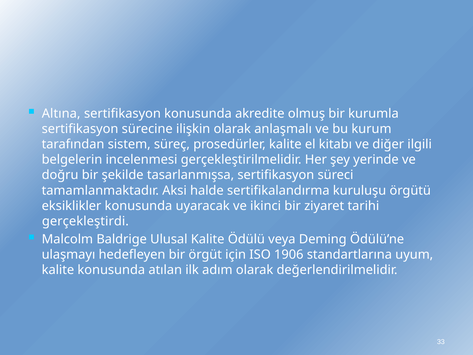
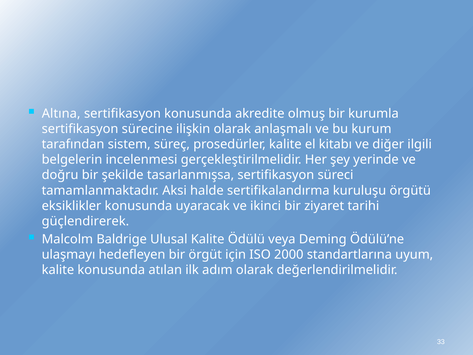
gerçekleştirdi: gerçekleştirdi -> güçlendirerek (85, 221)
1906: 1906 -> 2000 (289, 254)
